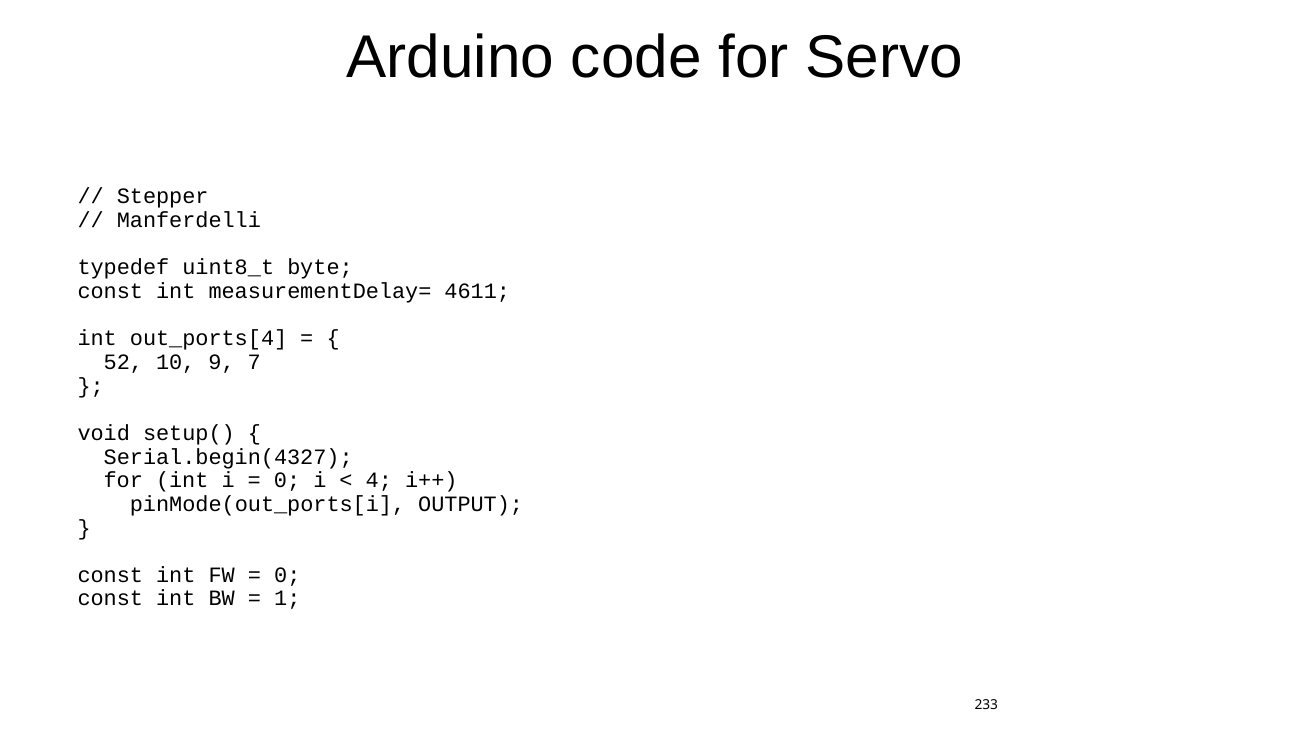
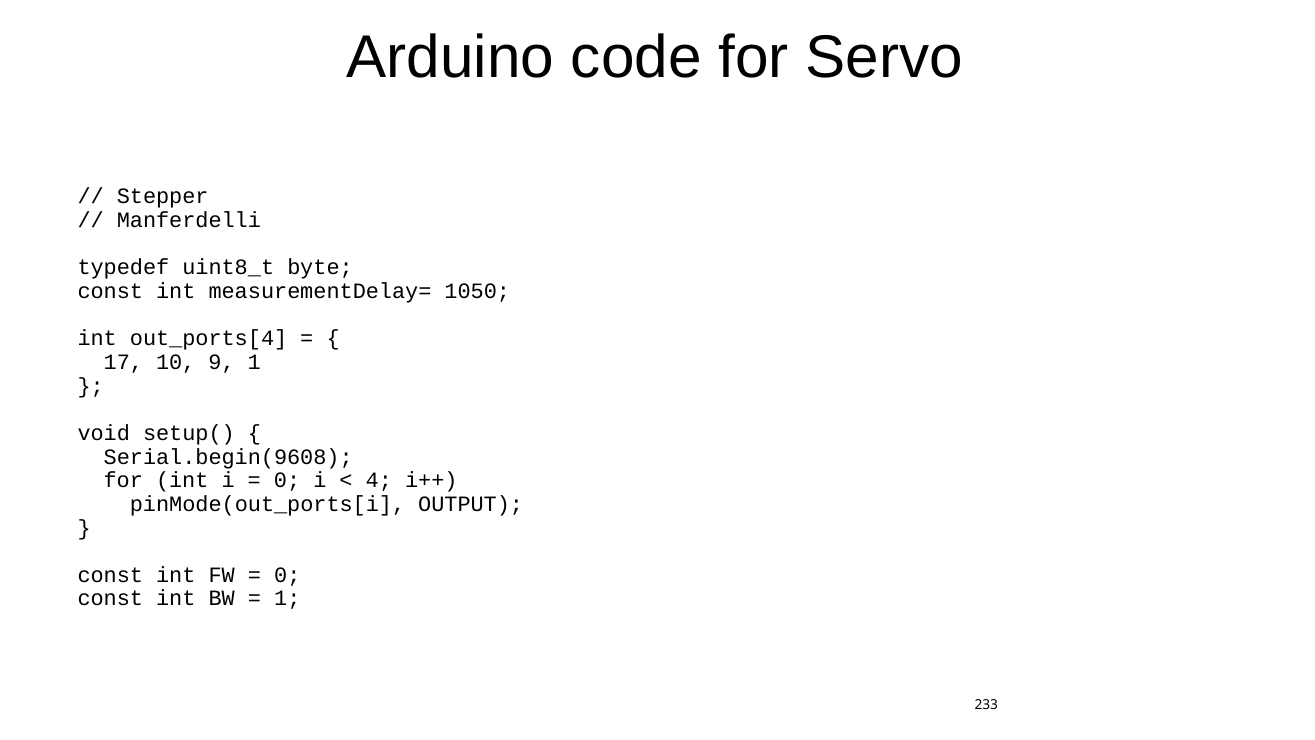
4611: 4611 -> 1050 (477, 291)
52: 52 -> 17 (123, 362)
9 7: 7 -> 1 (254, 362)
Serial.begin(4327: Serial.begin(4327 -> Serial.begin(9608 (228, 457)
